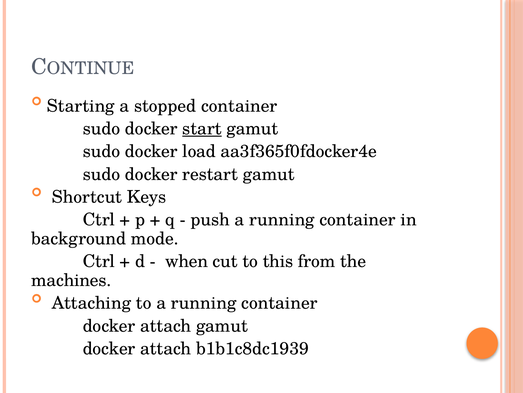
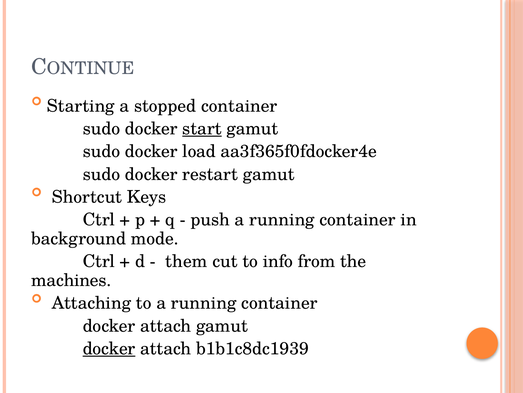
when: when -> them (186, 261)
this: this -> info (278, 261)
docker underline: none -> present (109, 348)
